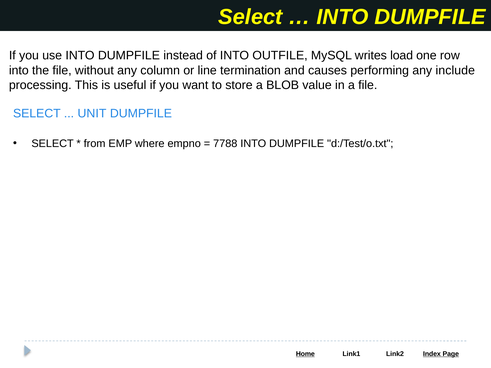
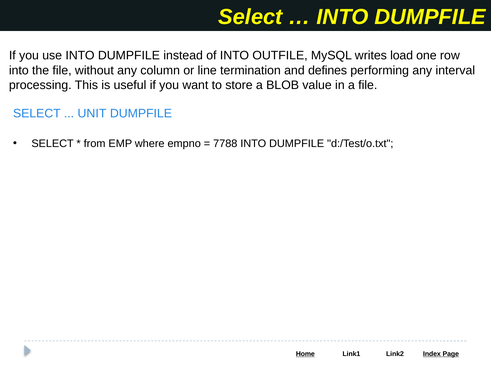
causes: causes -> defines (328, 70)
include: include -> interval (455, 70)
